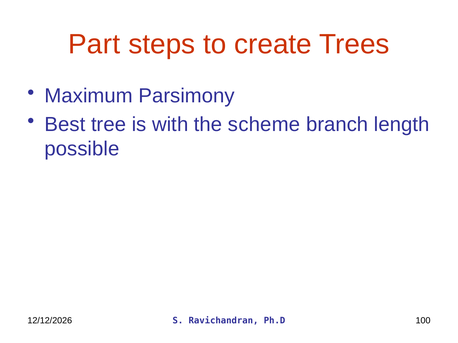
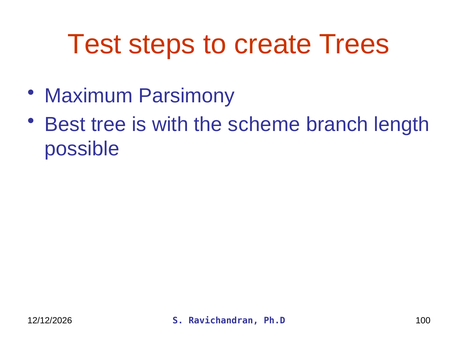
Part: Part -> Test (94, 44)
